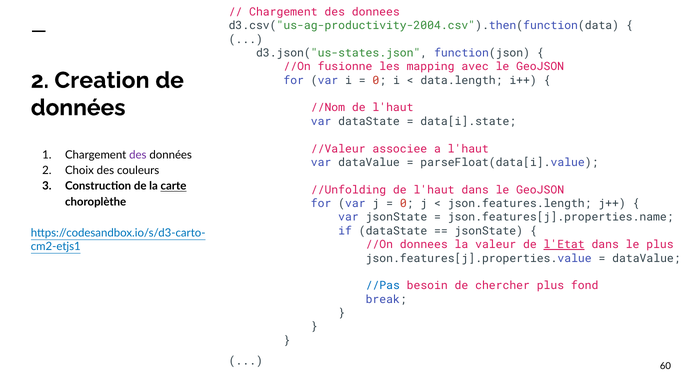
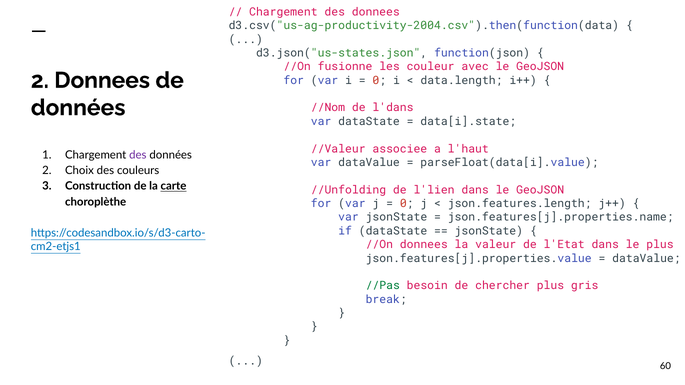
mapping: mapping -> couleur (431, 67)
2 Creation: Creation -> Donnees (102, 80)
//Nom de l'haut: l'haut -> l'dans (393, 108)
l'haut: l'haut -> l'lien (434, 190)
l'Etat underline: present -> none (564, 245)
//Pas colour: blue -> green (383, 286)
fond: fond -> gris (585, 286)
